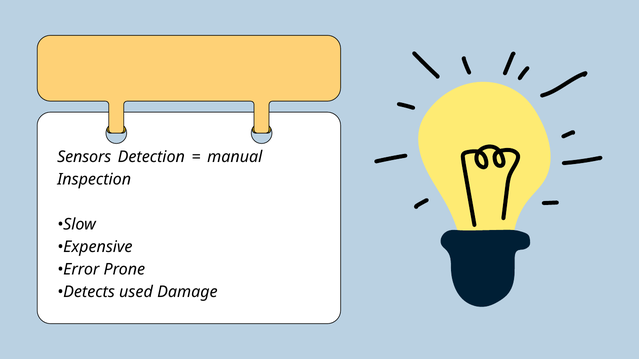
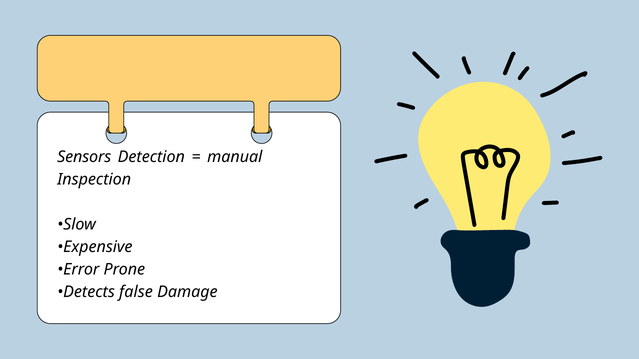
used: used -> false (136, 292)
